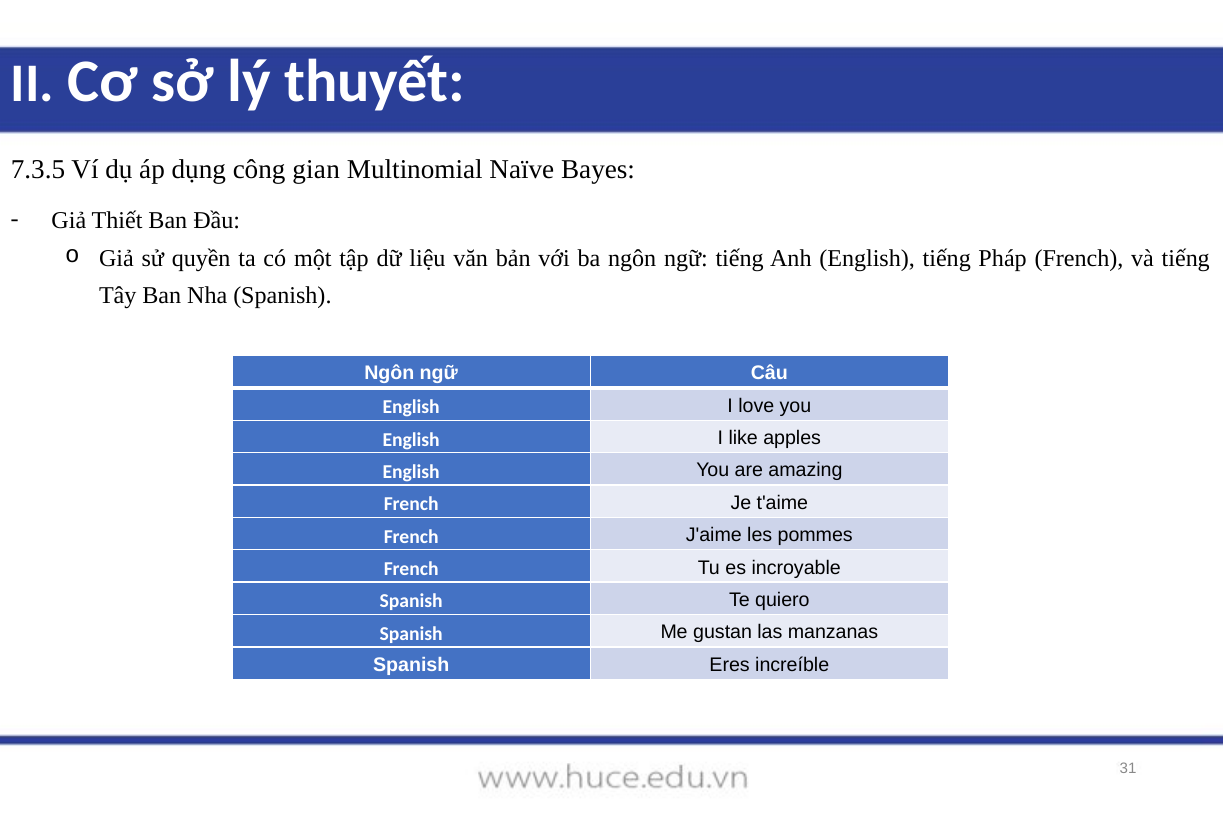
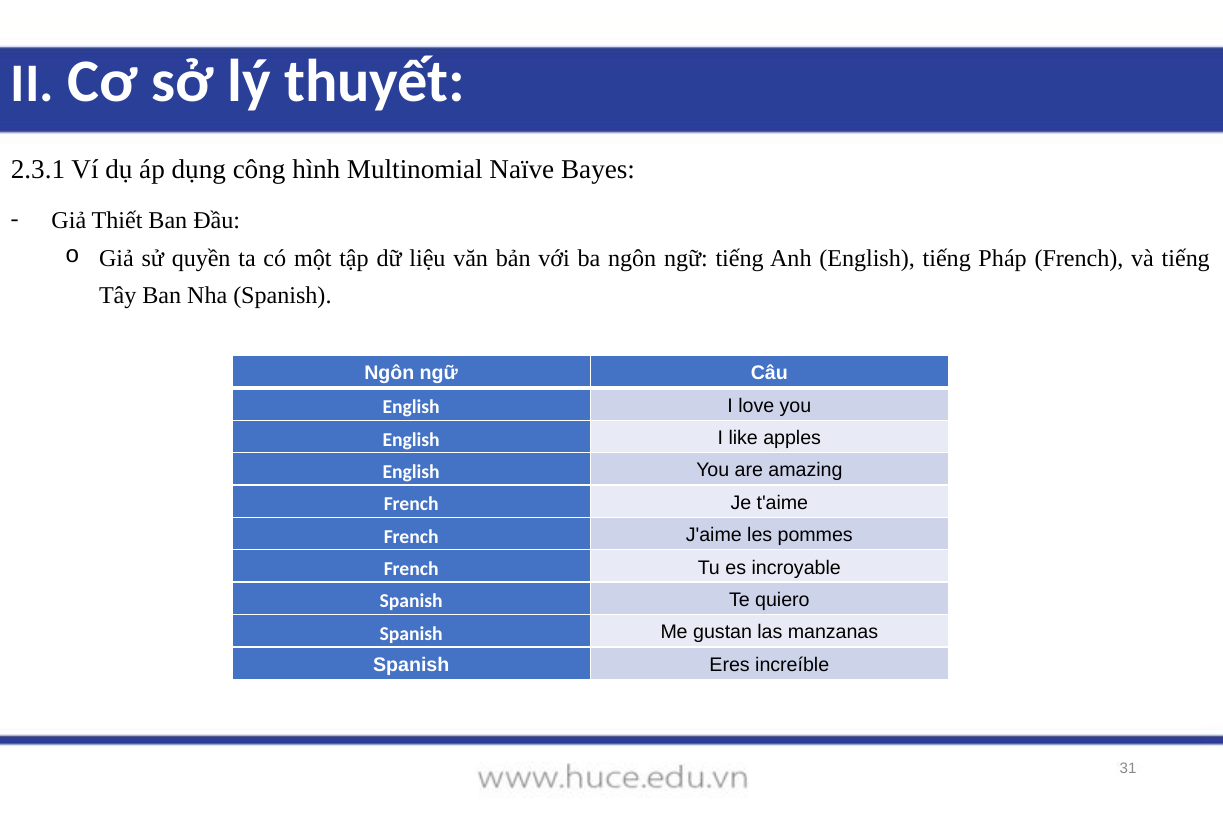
7.3.5: 7.3.5 -> 2.3.1 (38, 170)
gian: gian -> hình (316, 170)
